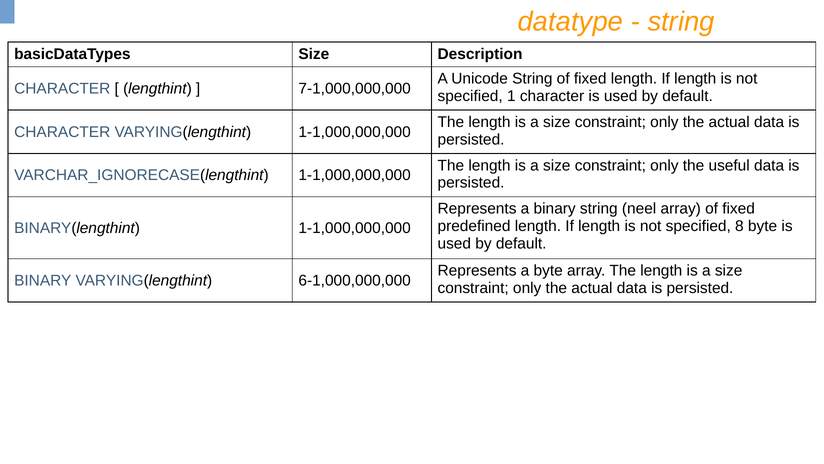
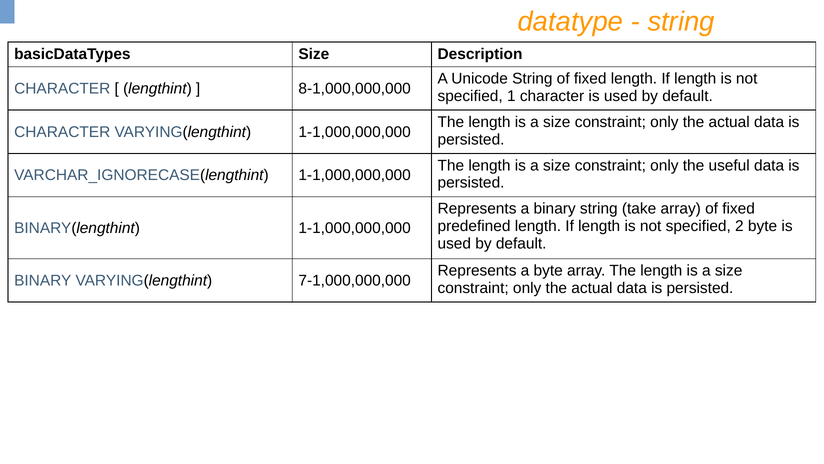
7-1,000,000,000: 7-1,000,000,000 -> 8-1,000,000,000 (355, 89)
neel: neel -> take (639, 209)
8: 8 -> 2 (739, 226)
6-1,000,000,000: 6-1,000,000,000 -> 7-1,000,000,000 (355, 280)
